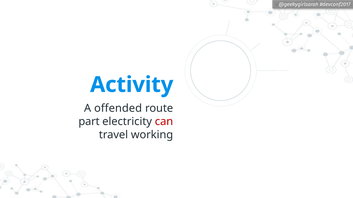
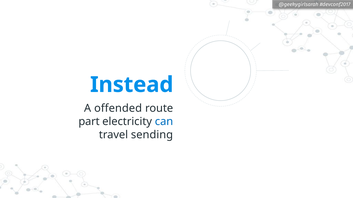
Activity: Activity -> Instead (132, 85)
can colour: red -> blue (164, 122)
working: working -> sending (152, 135)
